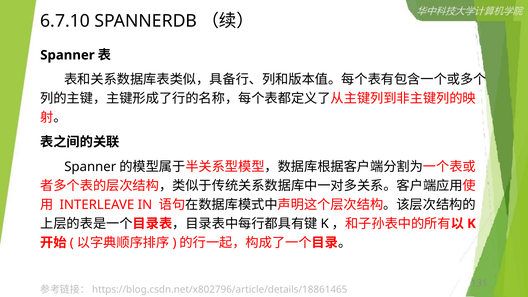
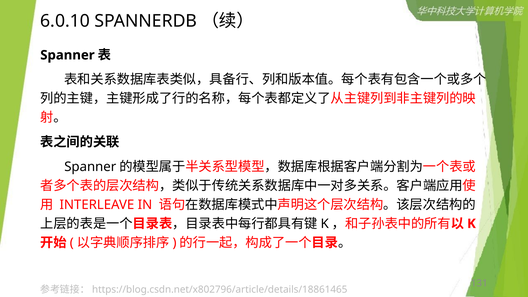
6.7.10: 6.7.10 -> 6.0.10 (65, 21)
